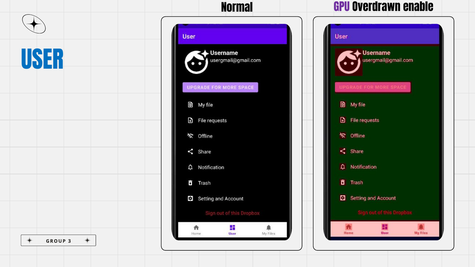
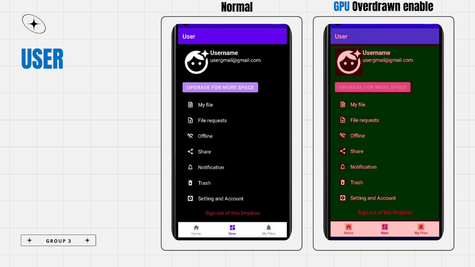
GPU colour: purple -> blue (342, 8)
